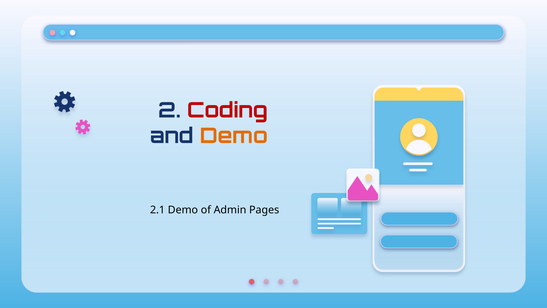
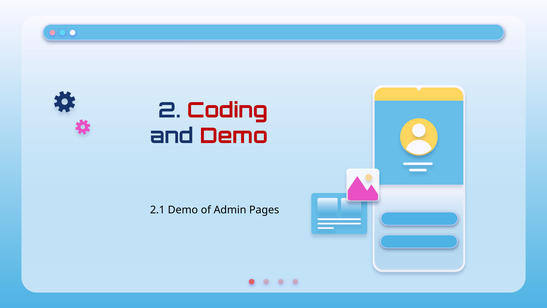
Demo colour: orange -> red (234, 136)
